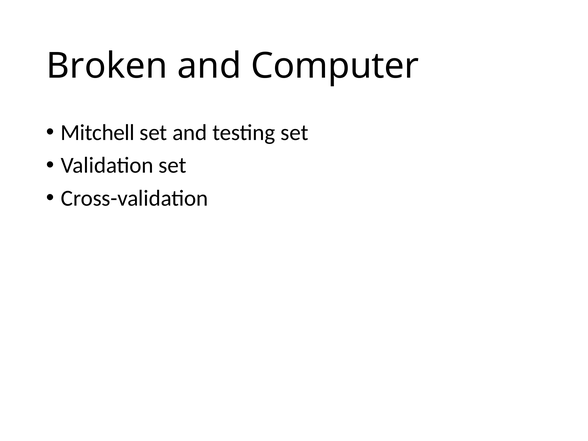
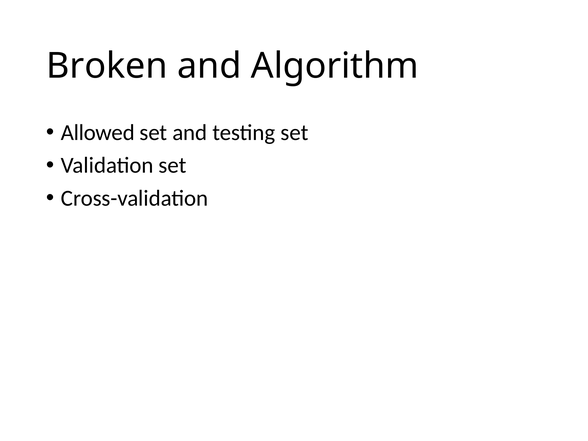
Computer: Computer -> Algorithm (335, 66)
Mitchell: Mitchell -> Allowed (98, 133)
